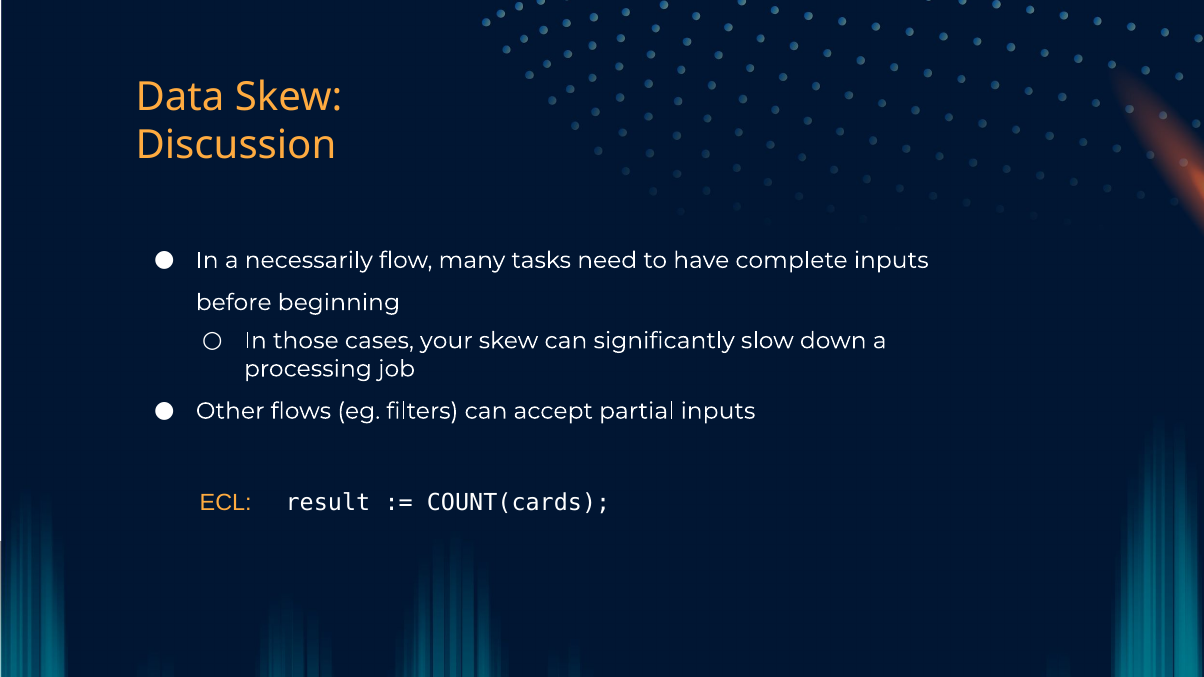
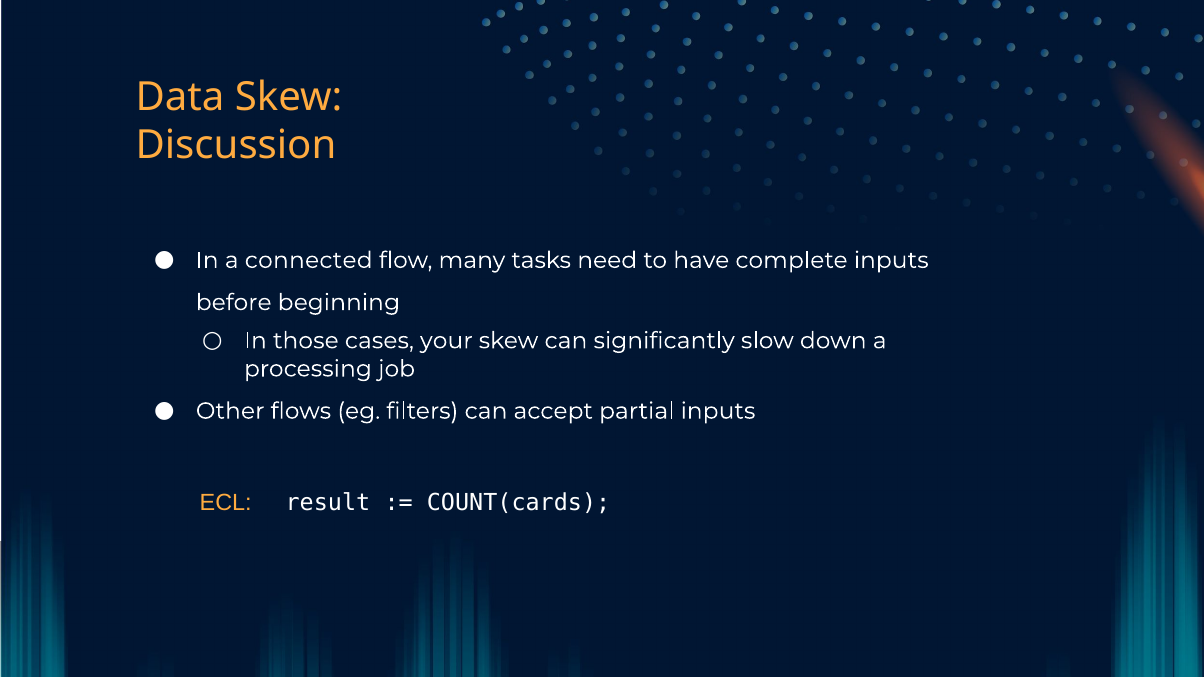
necessarily: necessarily -> connected (309, 260)
